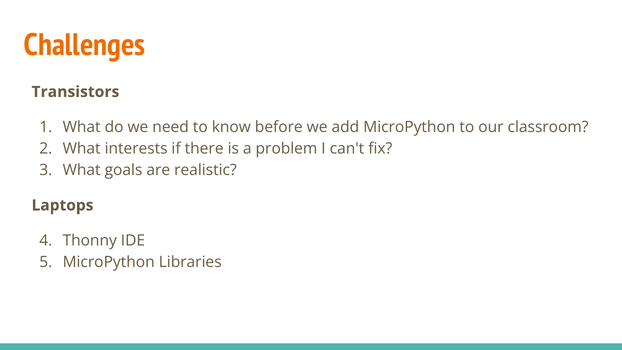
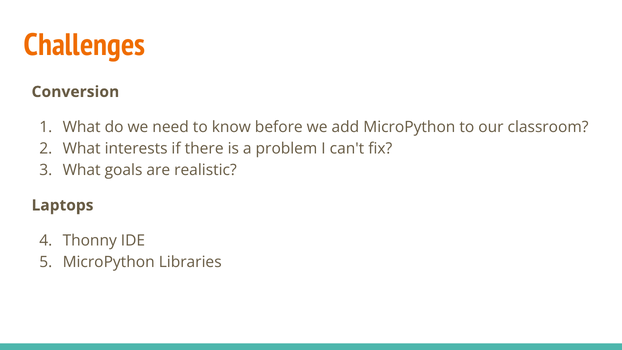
Transistors: Transistors -> Conversion (75, 92)
